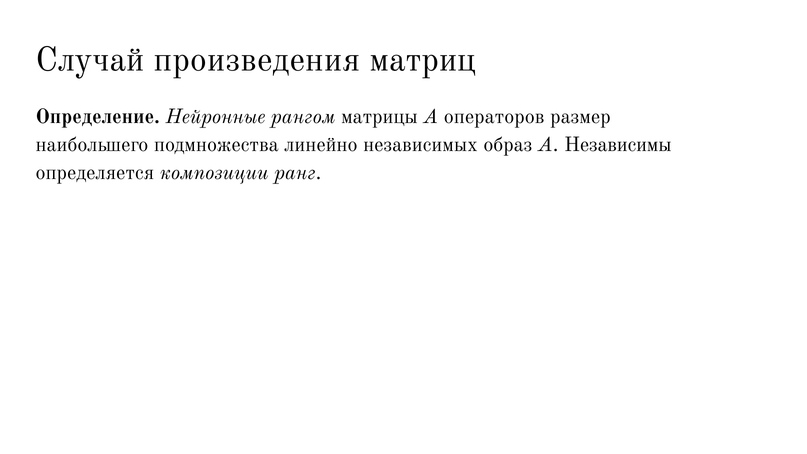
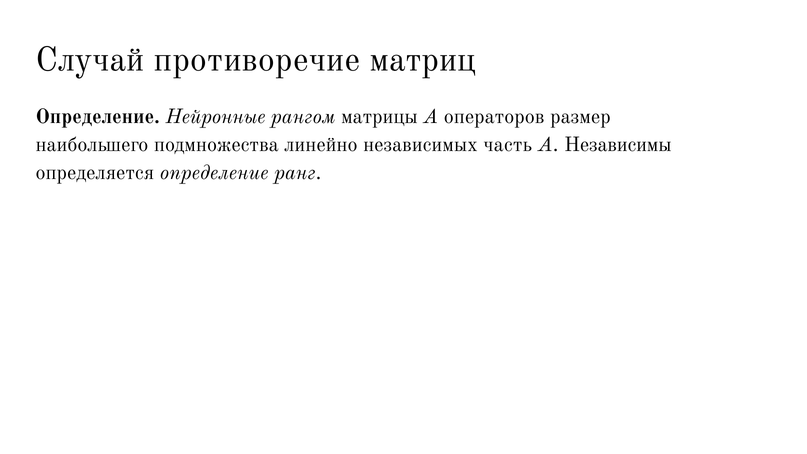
произведения: произведения -> противоречие (257, 60)
образ: образ -> часть (508, 145)
определяется композиции: композиции -> определение (214, 172)
